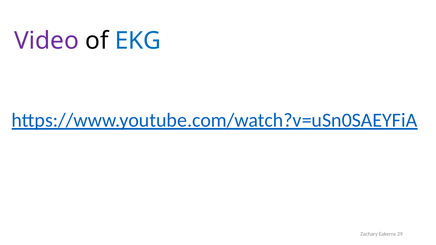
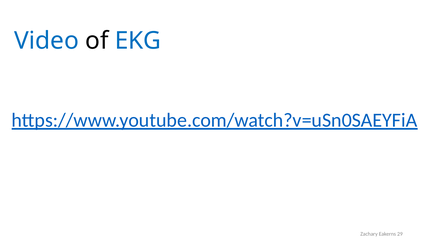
Video colour: purple -> blue (47, 41)
